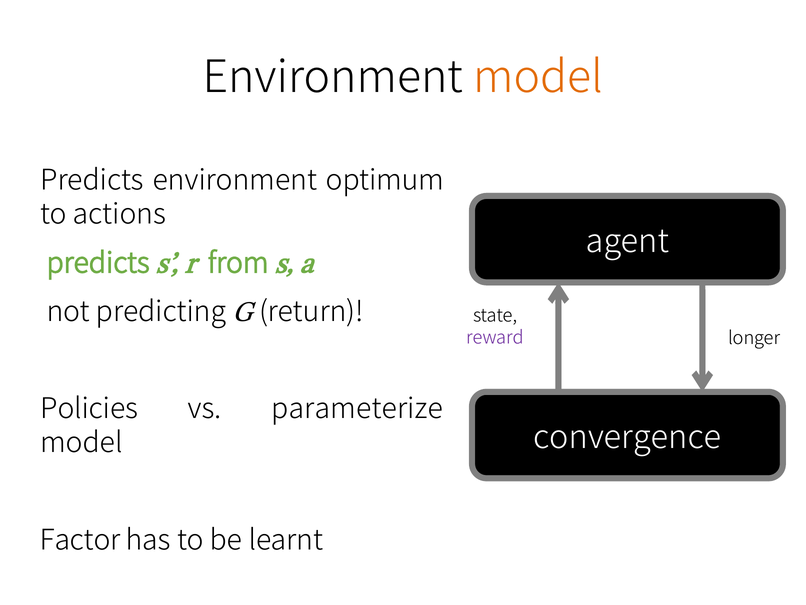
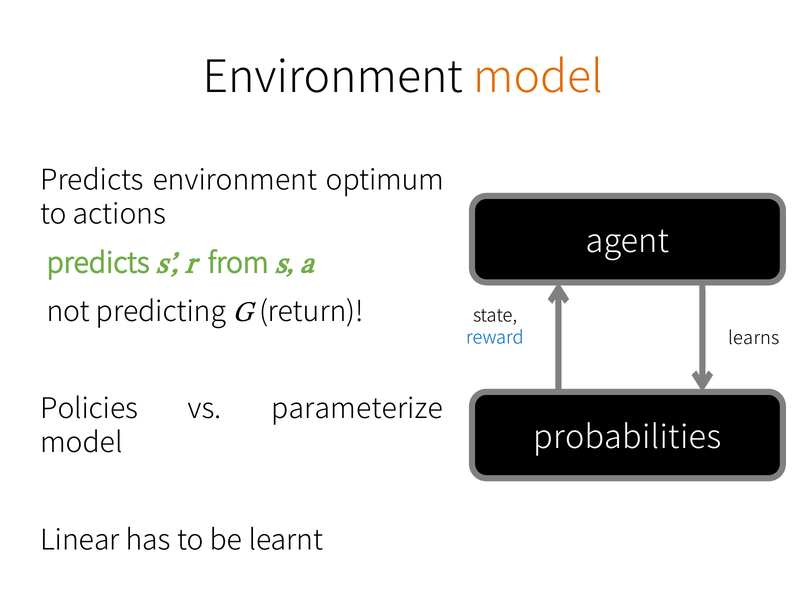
reward colour: purple -> blue (495, 338)
longer: longer -> learns (754, 338)
convergence: convergence -> probabilities (627, 437)
Factor: Factor -> Linear (80, 540)
